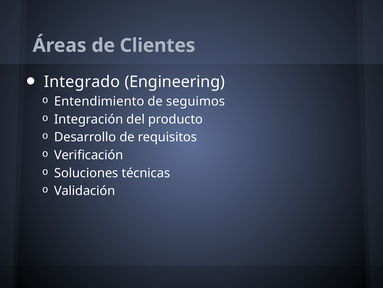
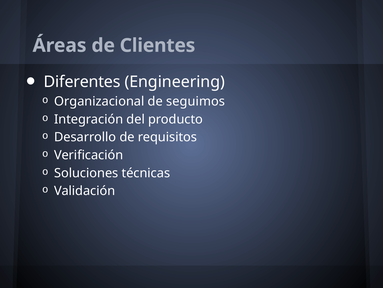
Integrado: Integrado -> Diferentes (82, 82)
Entendimiento: Entendimiento -> Organizacional (99, 101)
